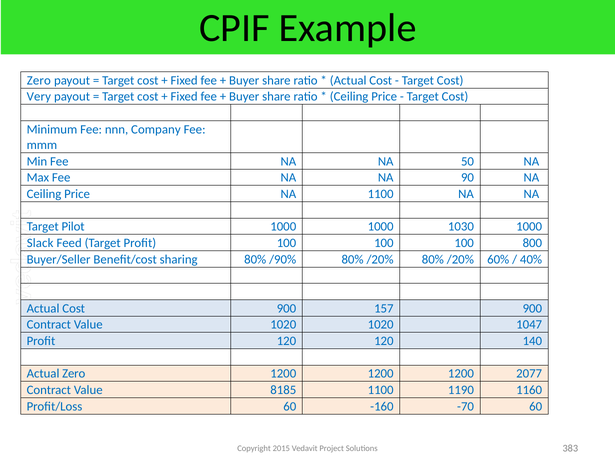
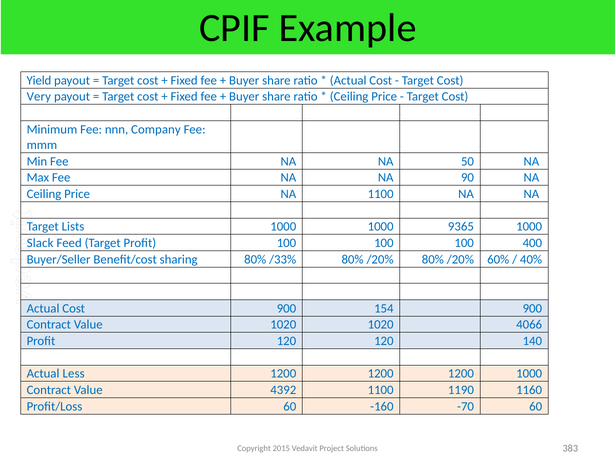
Zero: Zero -> Yield (39, 80)
Pilot: Pilot -> Lists (73, 227)
1030: 1030 -> 9365 (461, 227)
800: 800 -> 400 (532, 243)
/90%: /90% -> /33% (283, 259)
157: 157 -> 154 (384, 309)
1047: 1047 -> 4066 (529, 325)
Actual Zero: Zero -> Less (74, 374)
1200 2077: 2077 -> 1000 (529, 374)
8185: 8185 -> 4392 (283, 390)
